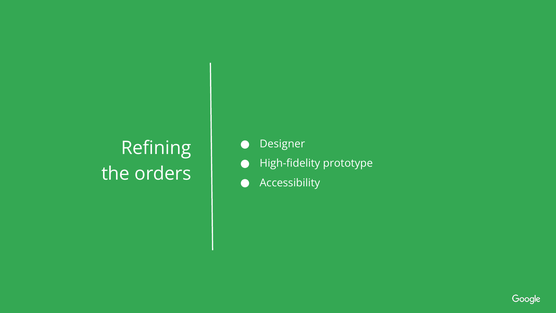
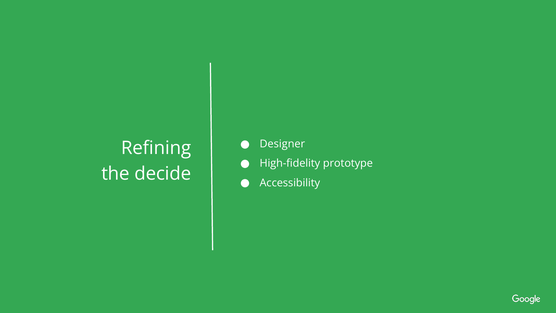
orders: orders -> decide (163, 173)
